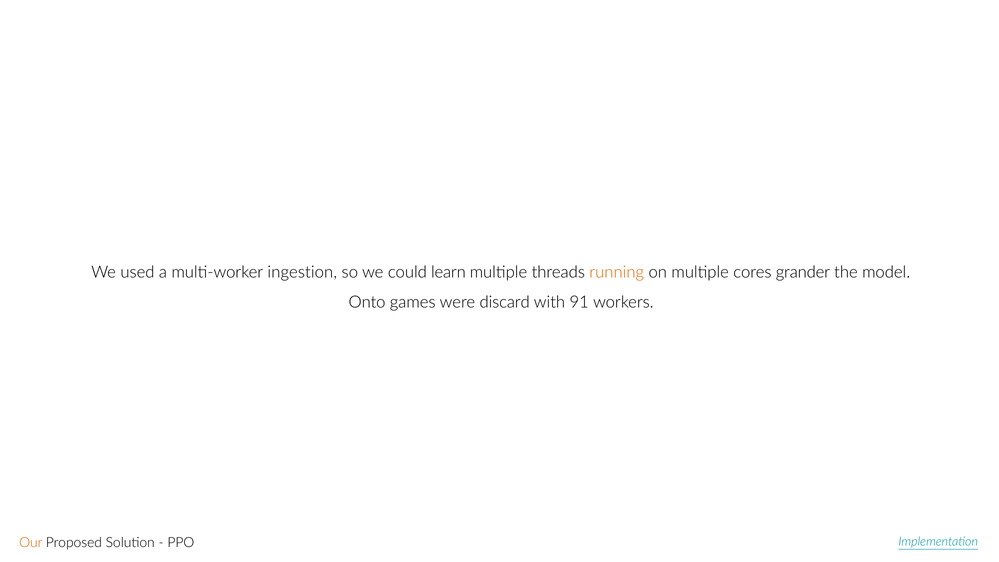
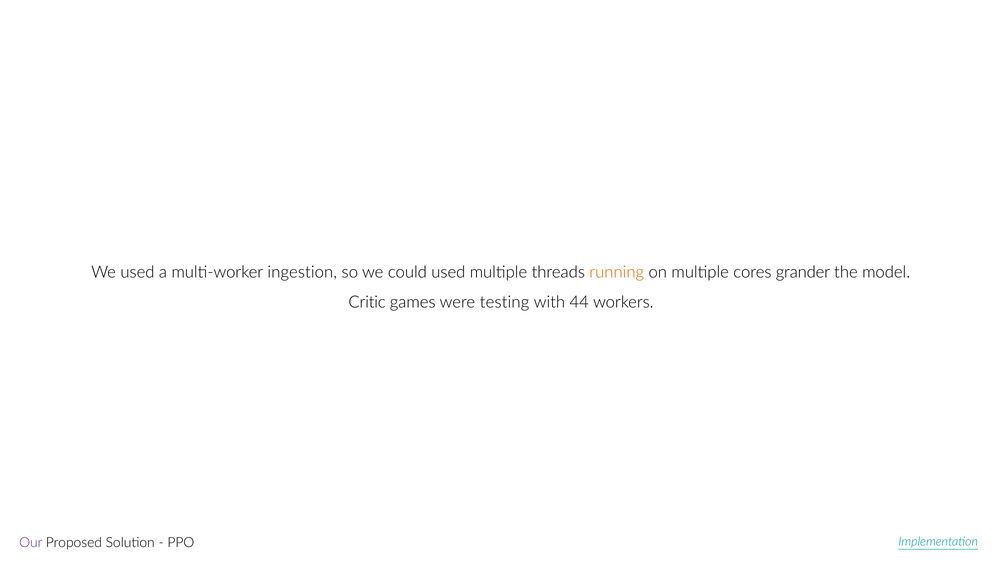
could learn: learn -> used (448, 272)
Onto: Onto -> Critic (367, 302)
discard: discard -> testing (505, 302)
91: 91 -> 44 (579, 302)
Our colour: orange -> purple (31, 543)
